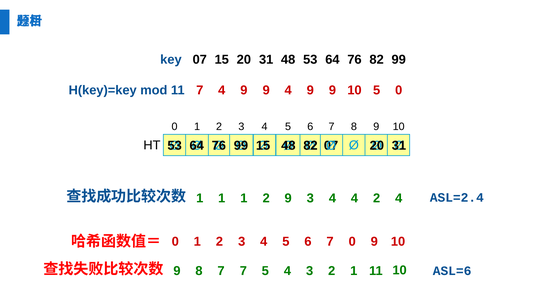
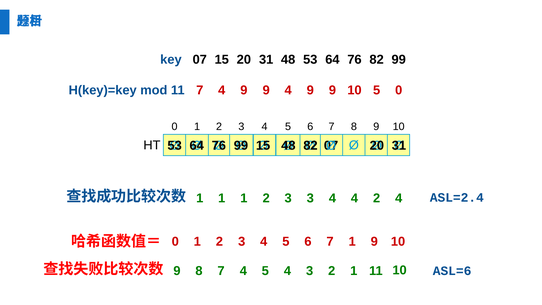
1 1 2 9: 9 -> 3 (288, 198)
7 0: 0 -> 1 (352, 241)
8 7: 7 -> 4 (243, 271)
